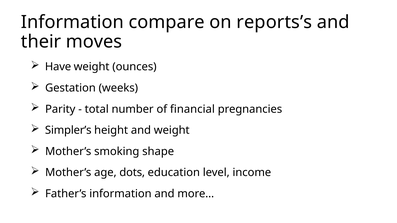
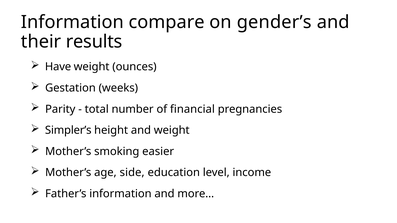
reports’s: reports’s -> gender’s (274, 22)
moves: moves -> results (94, 42)
shape: shape -> easier (158, 152)
dots: dots -> side (132, 173)
